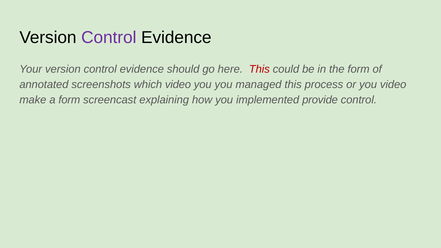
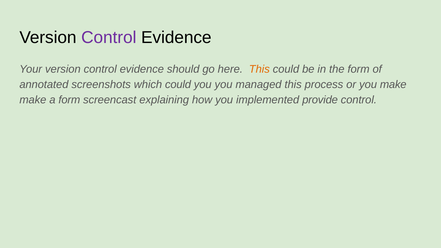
This colour: red -> orange (259, 69)
which video: video -> could (178, 85)
you video: video -> make (393, 85)
